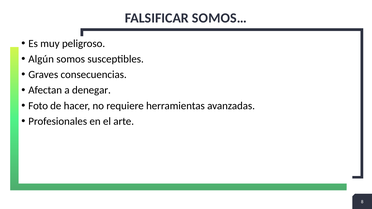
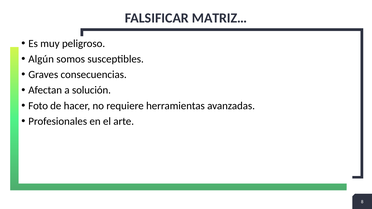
SOMOS…: SOMOS… -> MATRIZ… (220, 18)
denegar: denegar -> solución (91, 90)
